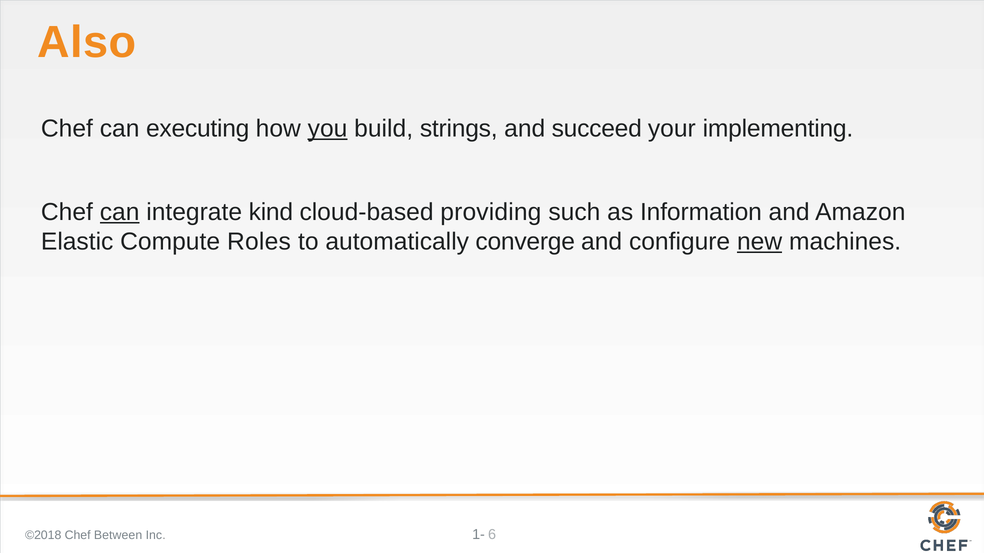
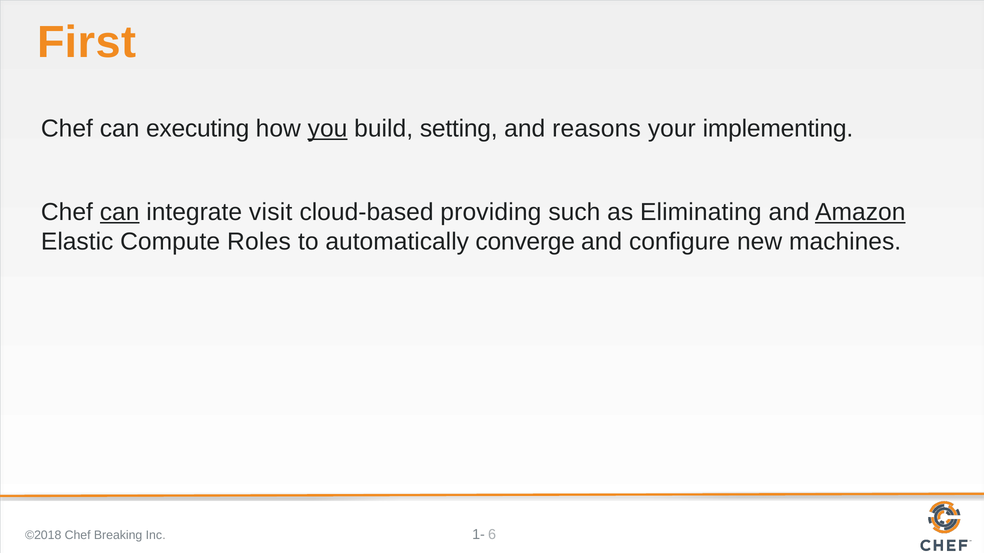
Also: Also -> First (87, 43)
strings: strings -> setting (459, 129)
succeed: succeed -> reasons (597, 129)
kind: kind -> visit (271, 212)
Information: Information -> Eliminating (701, 212)
Amazon underline: none -> present (860, 212)
new underline: present -> none (760, 242)
Between: Between -> Breaking (118, 536)
